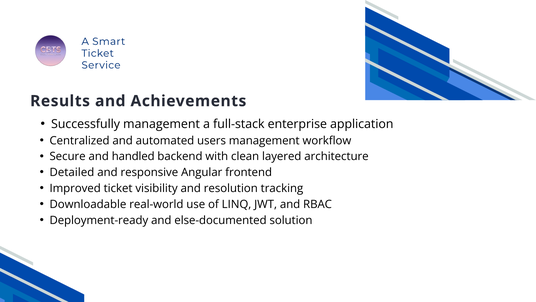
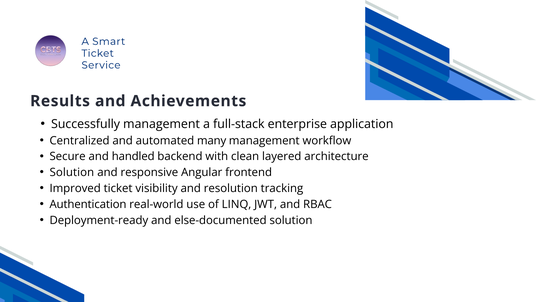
users: users -> many (212, 140)
Detailed: Detailed -> Solution (72, 172)
Downloadable: Downloadable -> Authentication (88, 204)
